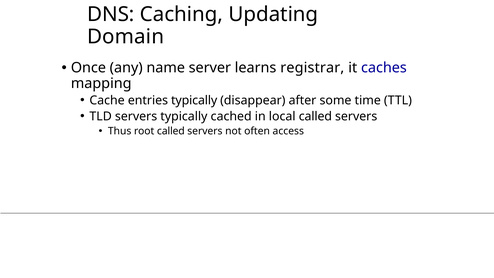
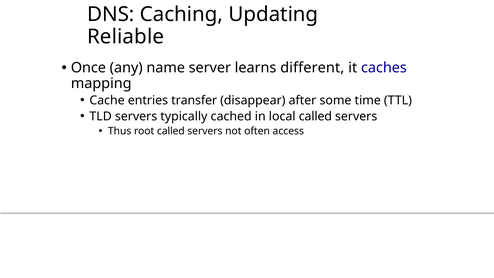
Domain: Domain -> Reliable (126, 37)
registrar: registrar -> different (312, 68)
entries typically: typically -> transfer (194, 100)
